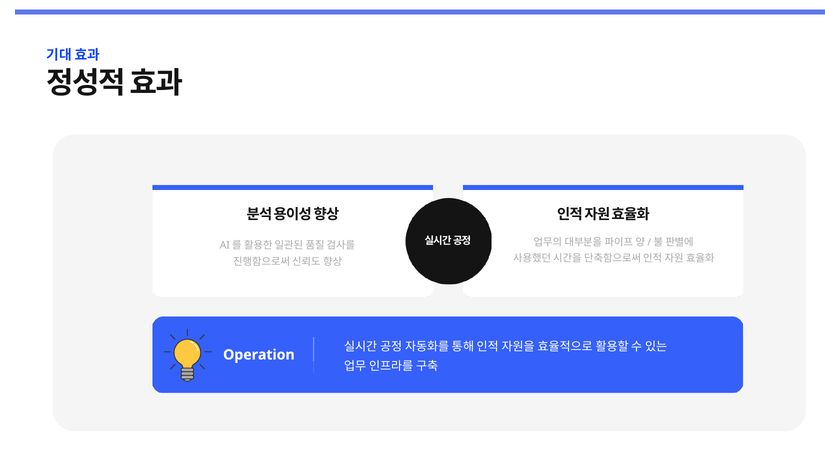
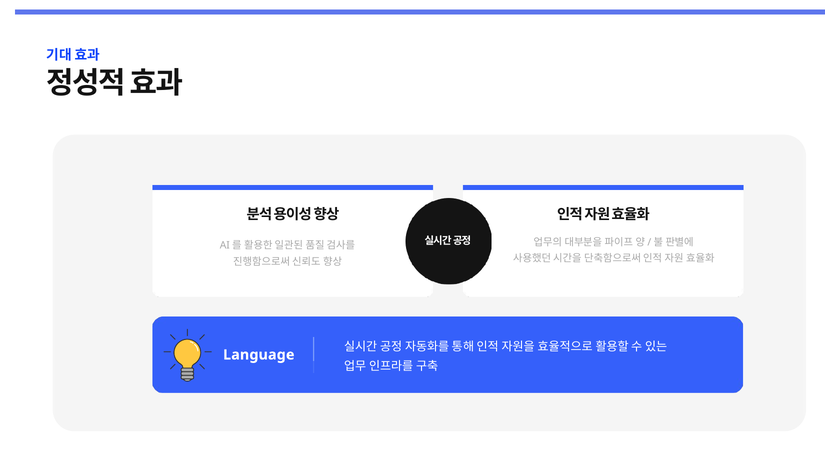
Operation: Operation -> Language (259, 355)
